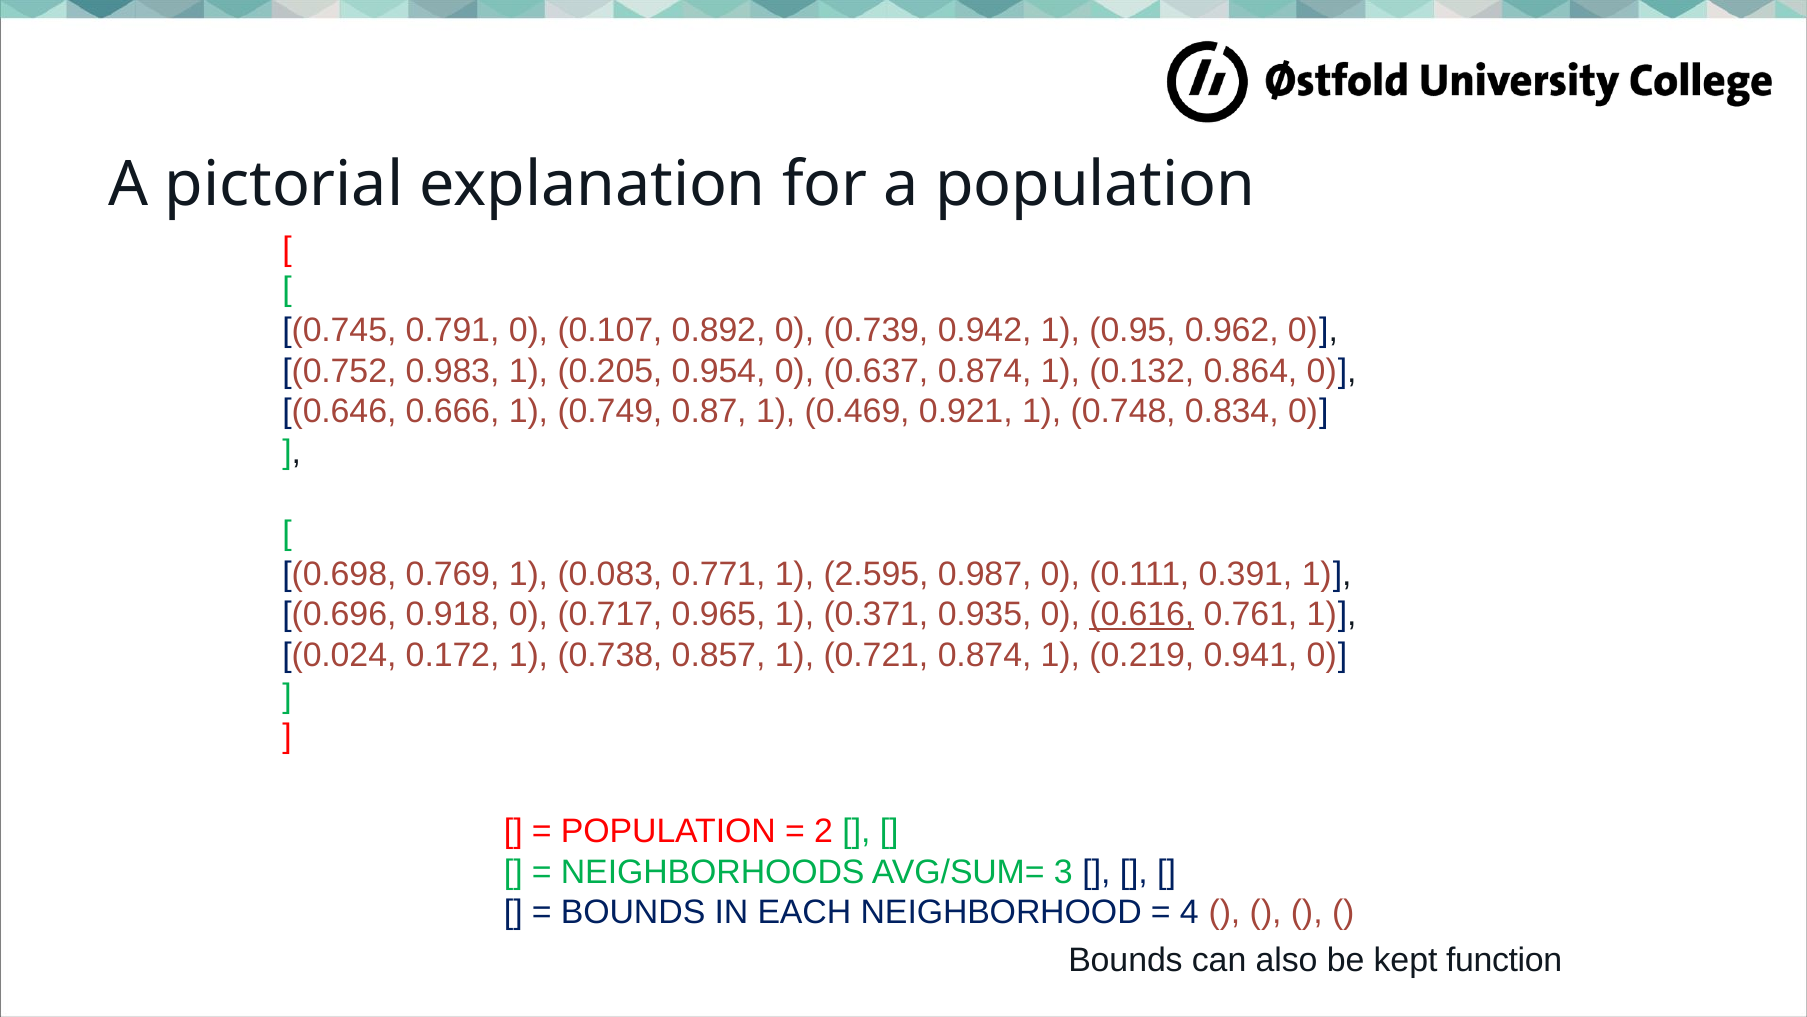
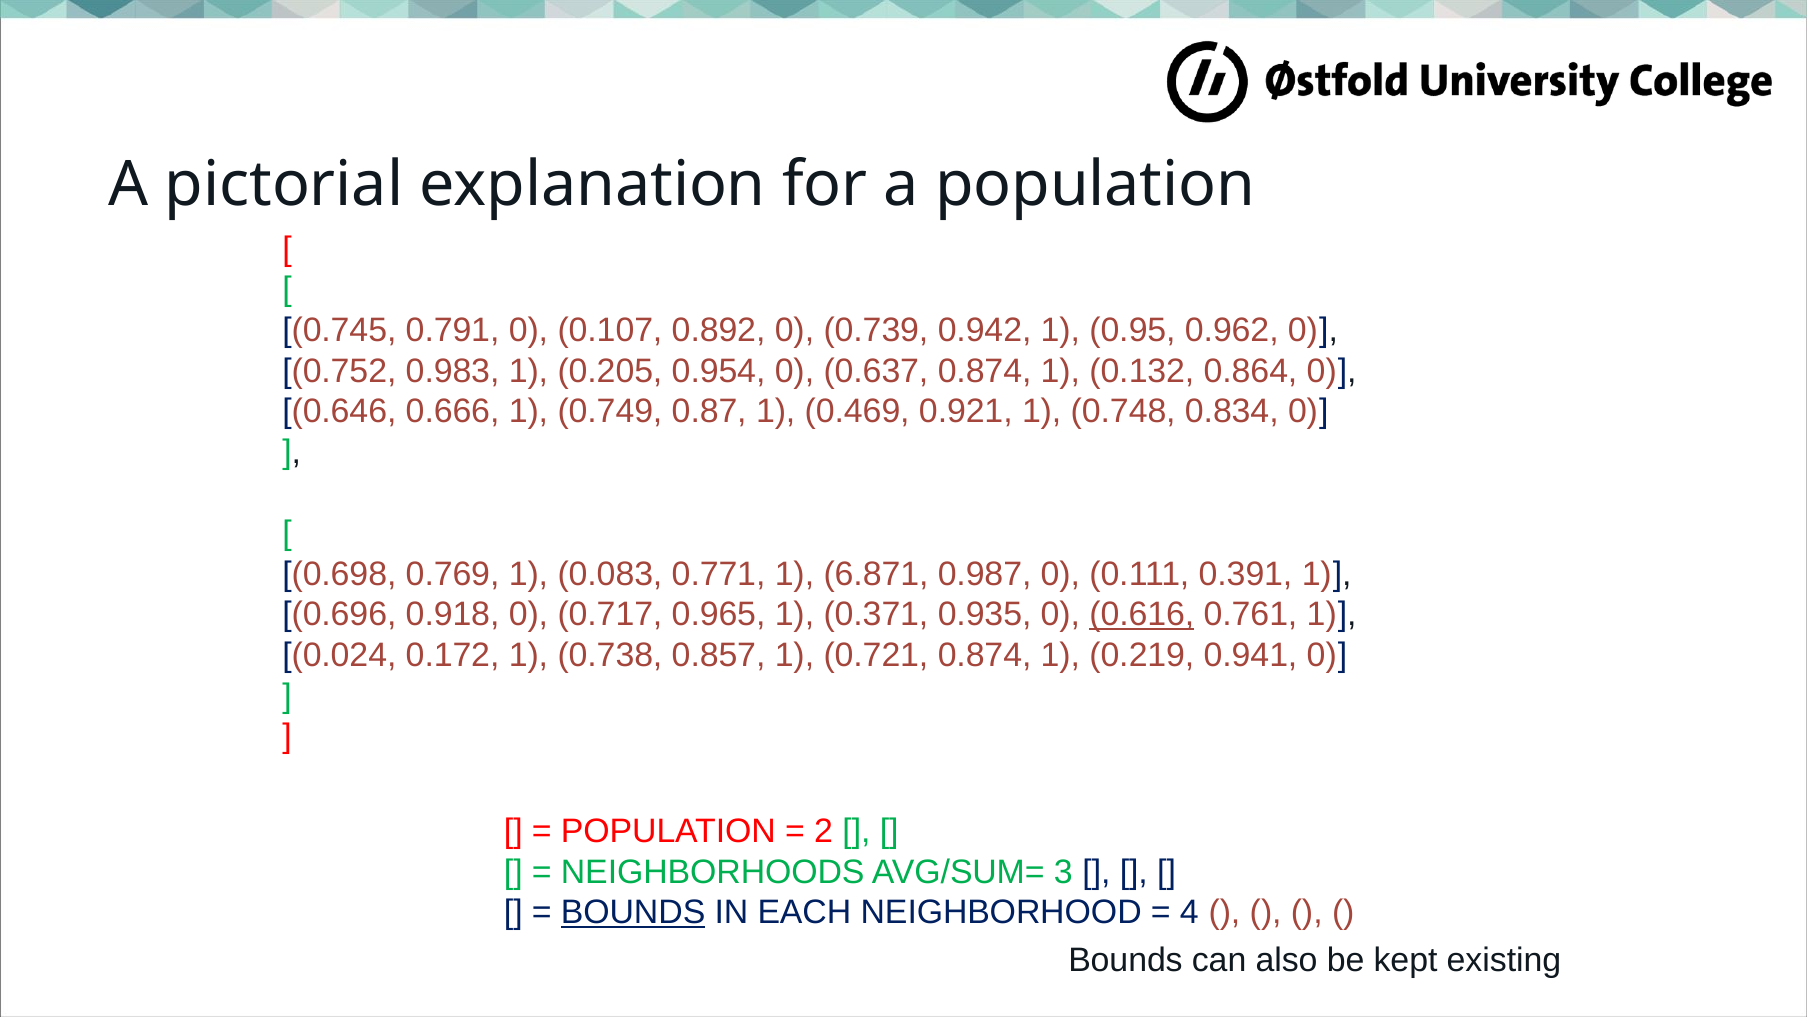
2.595: 2.595 -> 6.871 (876, 574)
BOUNDS underline: none -> present (633, 912)
function: function -> existing (1504, 959)
